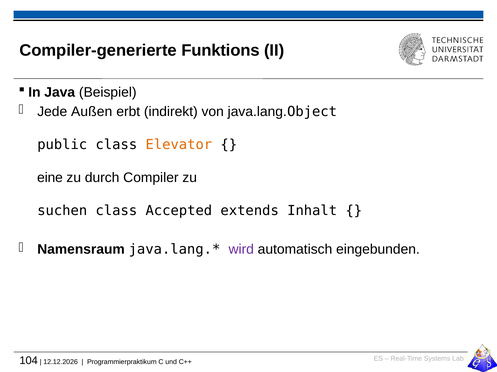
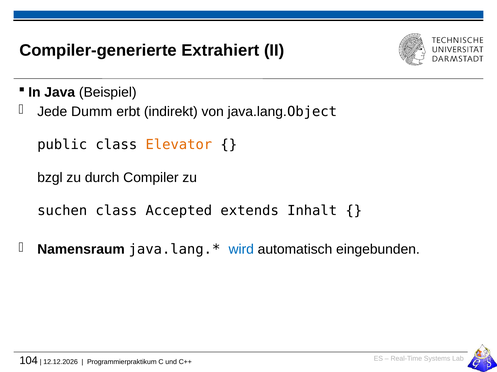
Funktions: Funktions -> Extrahiert (220, 50)
Außen: Außen -> Dumm (92, 112)
eine: eine -> bzgl (50, 178)
wird colour: purple -> blue (241, 250)
